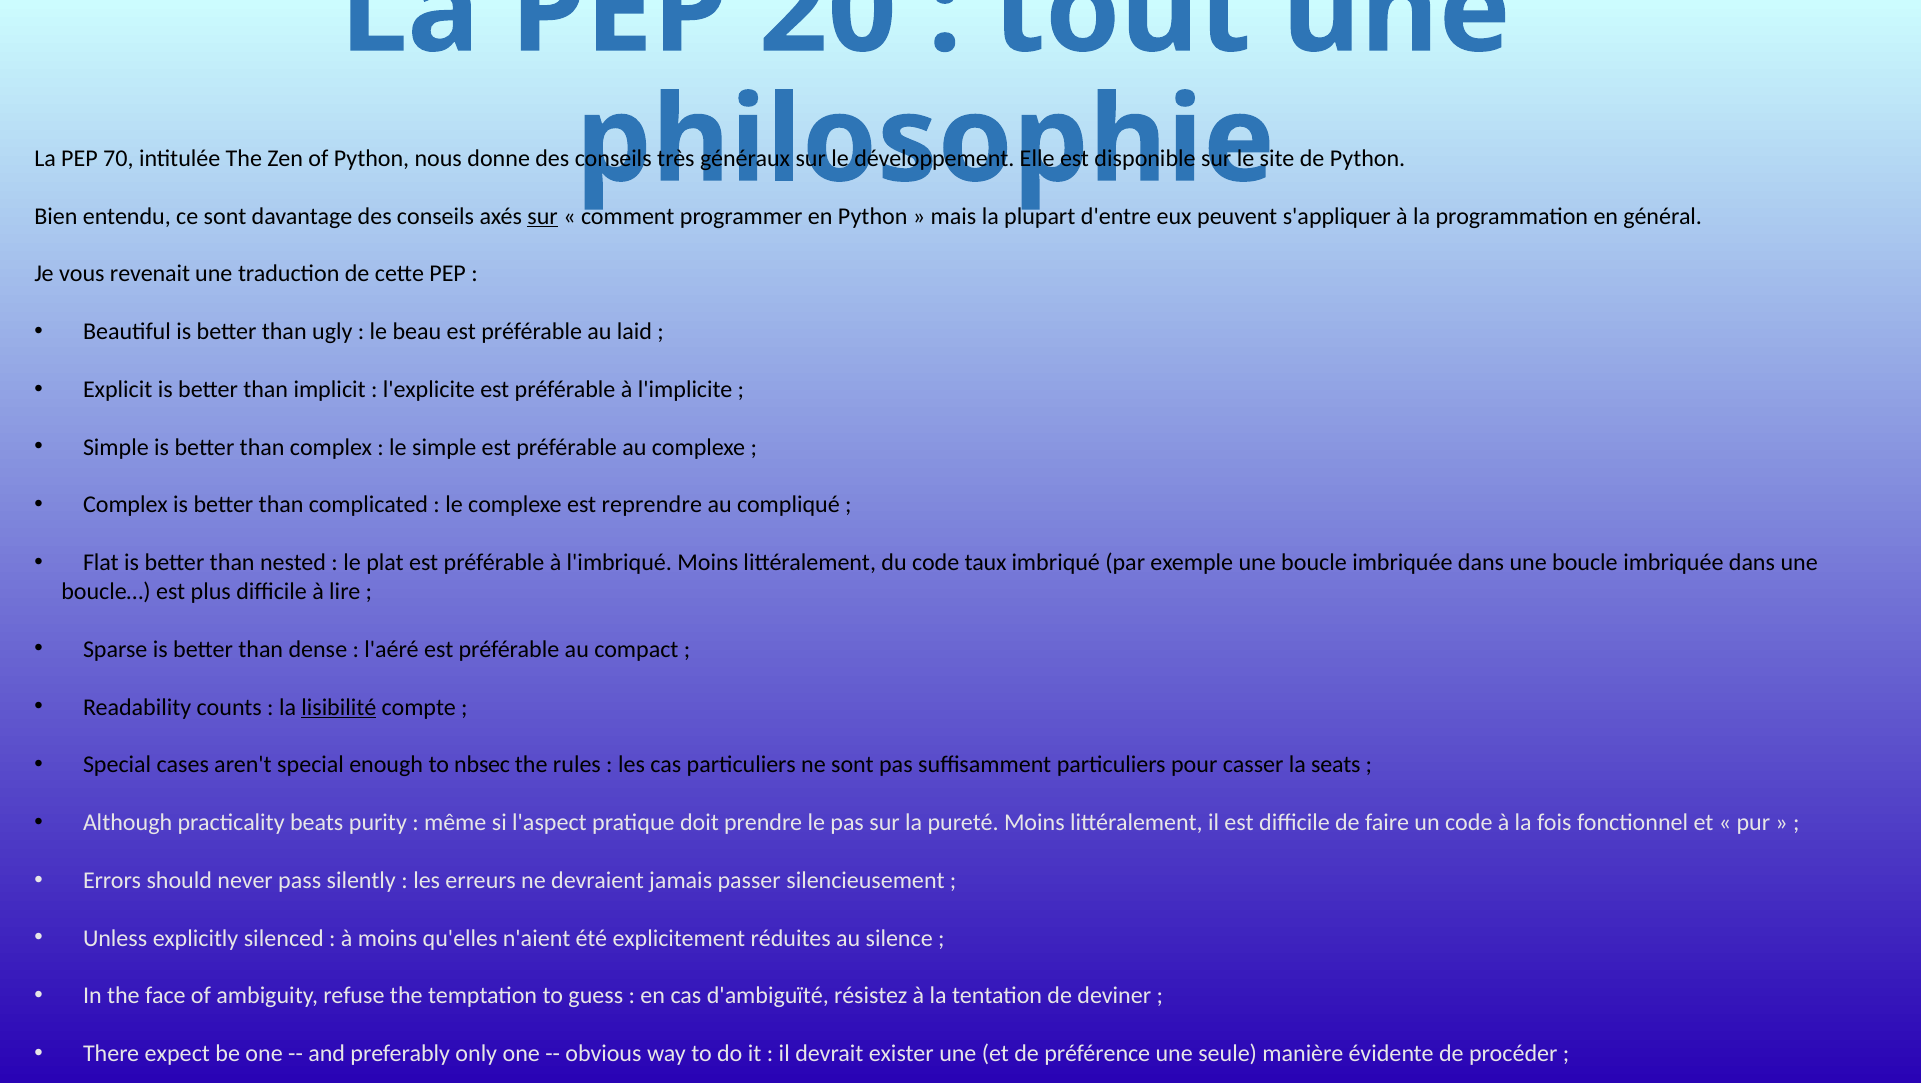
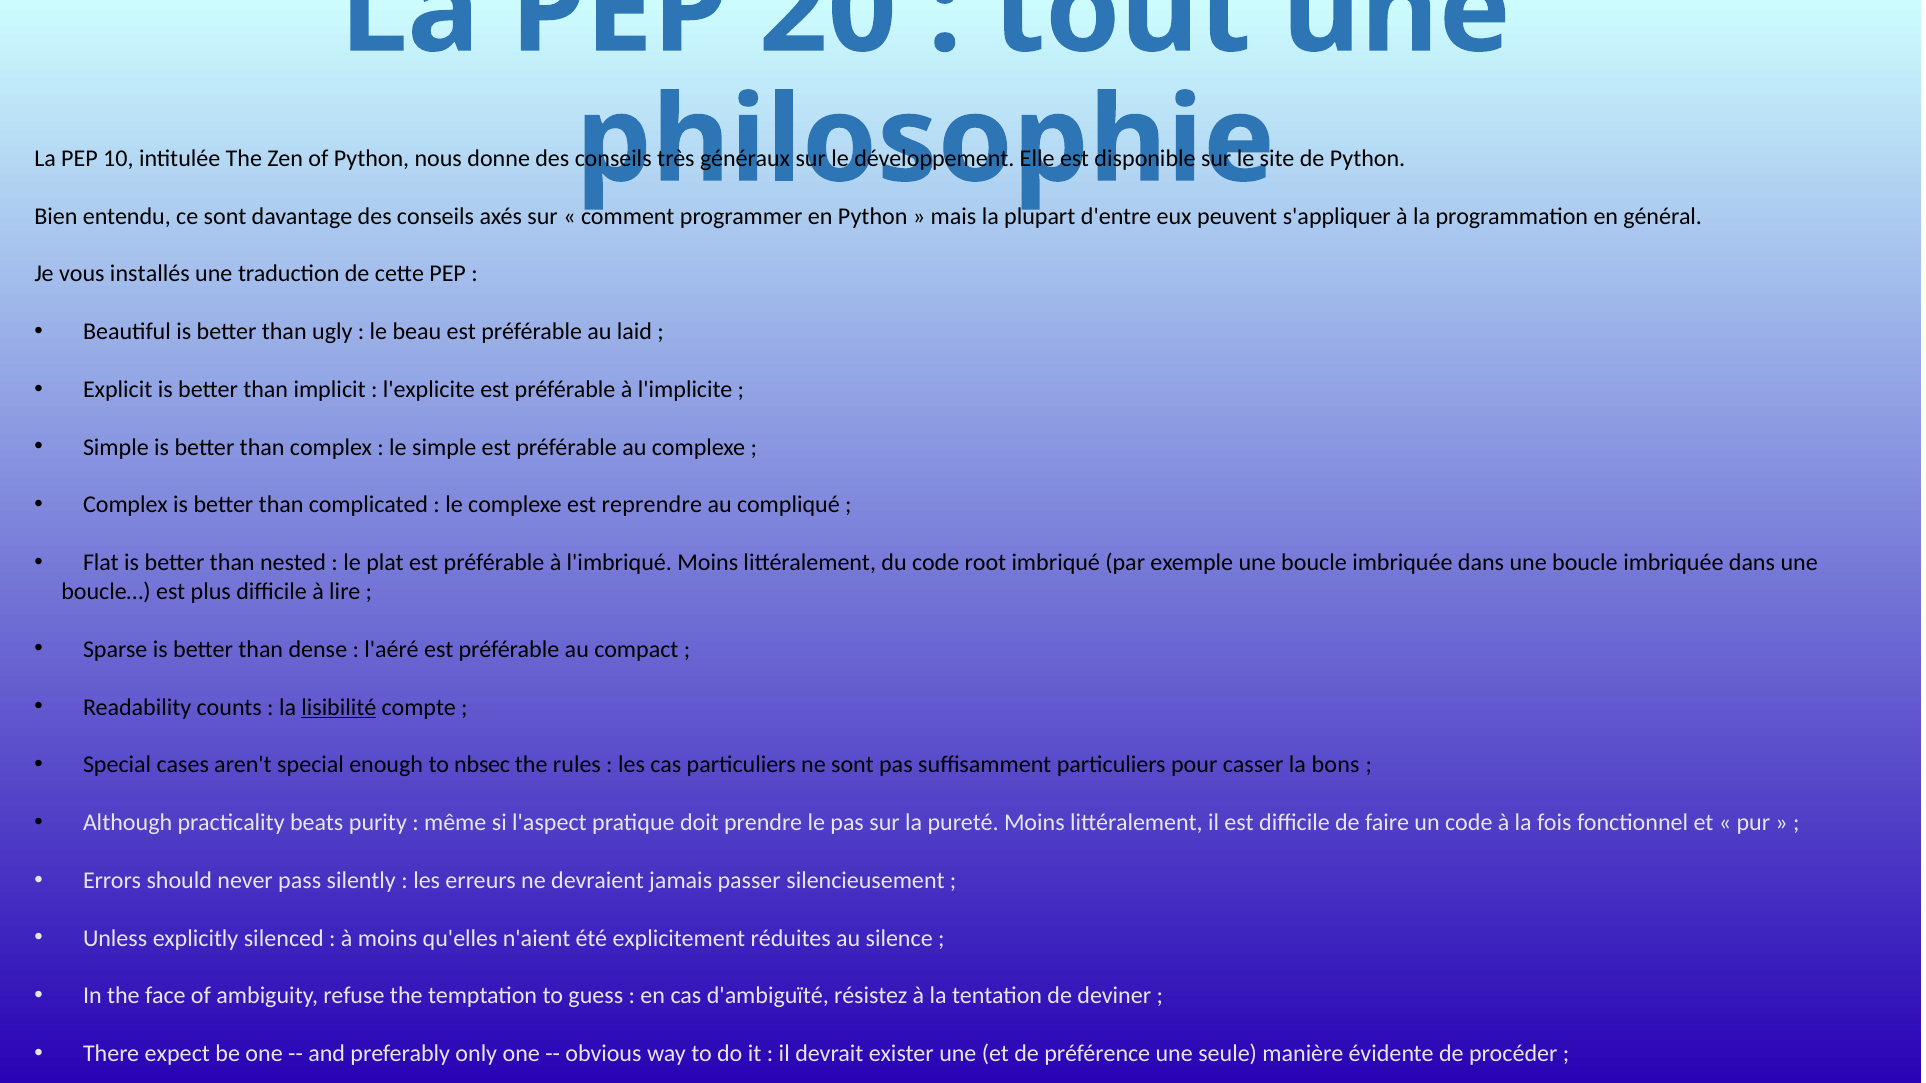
70: 70 -> 10 (118, 158)
sur underline: present -> none (543, 216)
revenait: revenait -> installés (150, 274)
taux: taux -> root (985, 563)
seats: seats -> bons (1336, 765)
